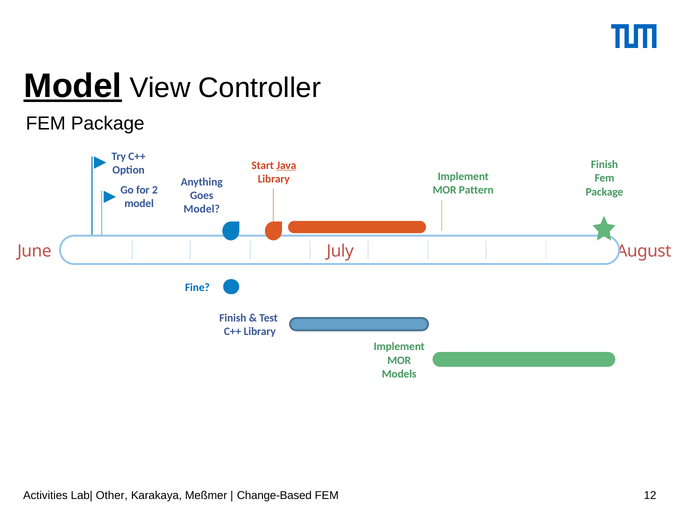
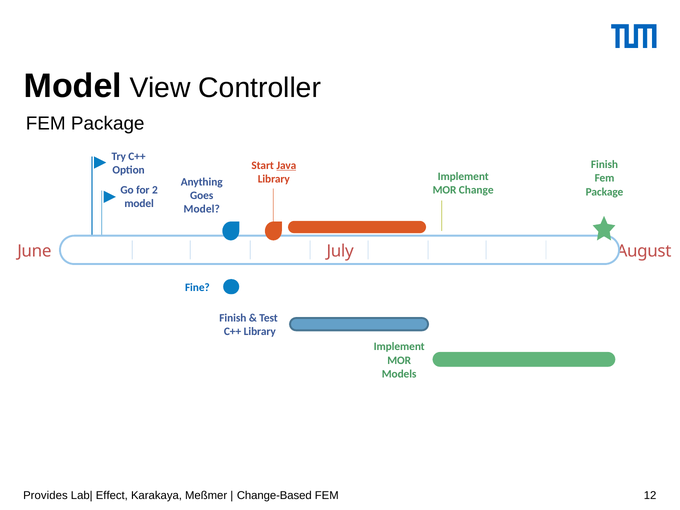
Model underline: present -> none (73, 86)
Pattern: Pattern -> Change (476, 190)
Activities: Activities -> Provides (45, 496)
Other: Other -> Effect (112, 496)
